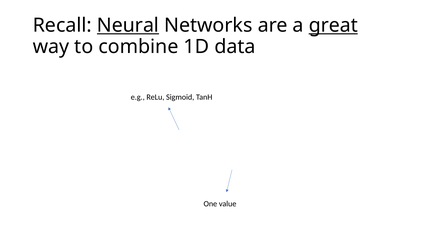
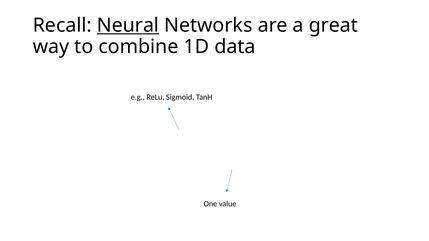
great underline: present -> none (333, 25)
